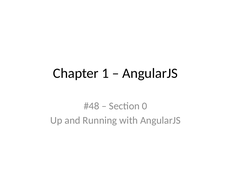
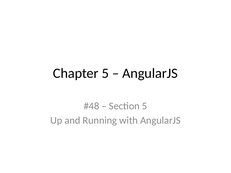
Chapter 1: 1 -> 5 (105, 73)
Section 0: 0 -> 5 (145, 106)
